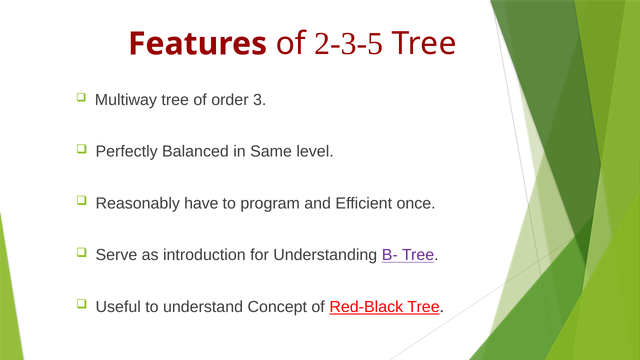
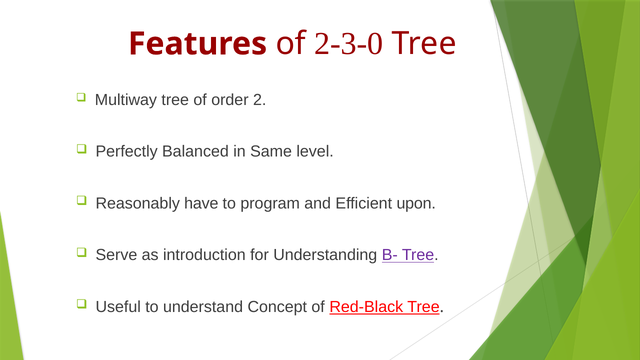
2-3-5: 2-3-5 -> 2-3-0 (349, 44)
3: 3 -> 2 (260, 100)
once: once -> upon (416, 203)
